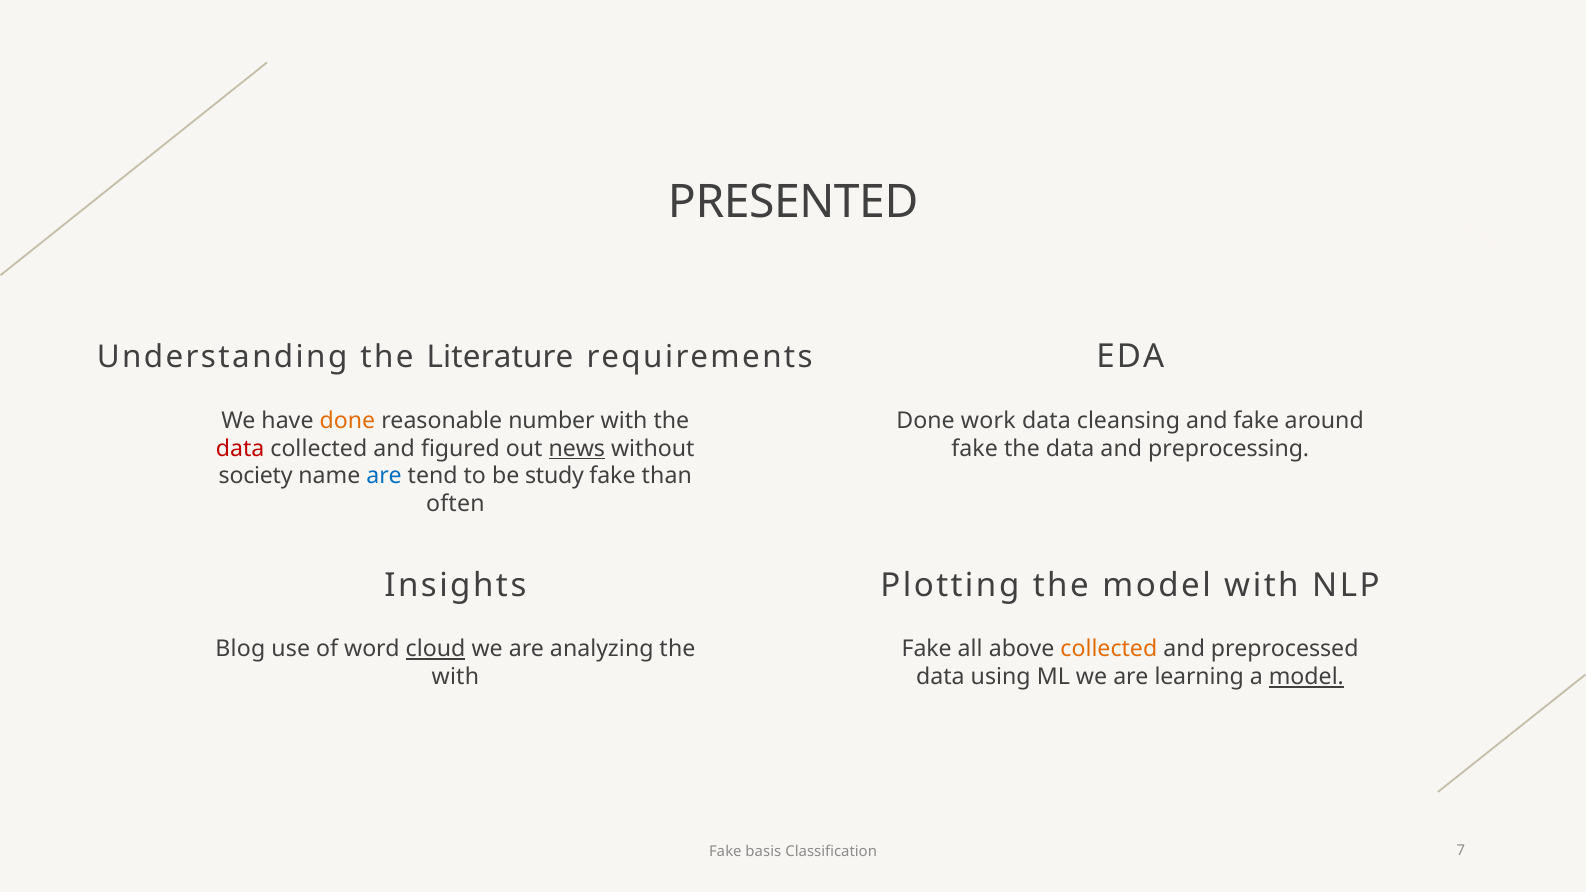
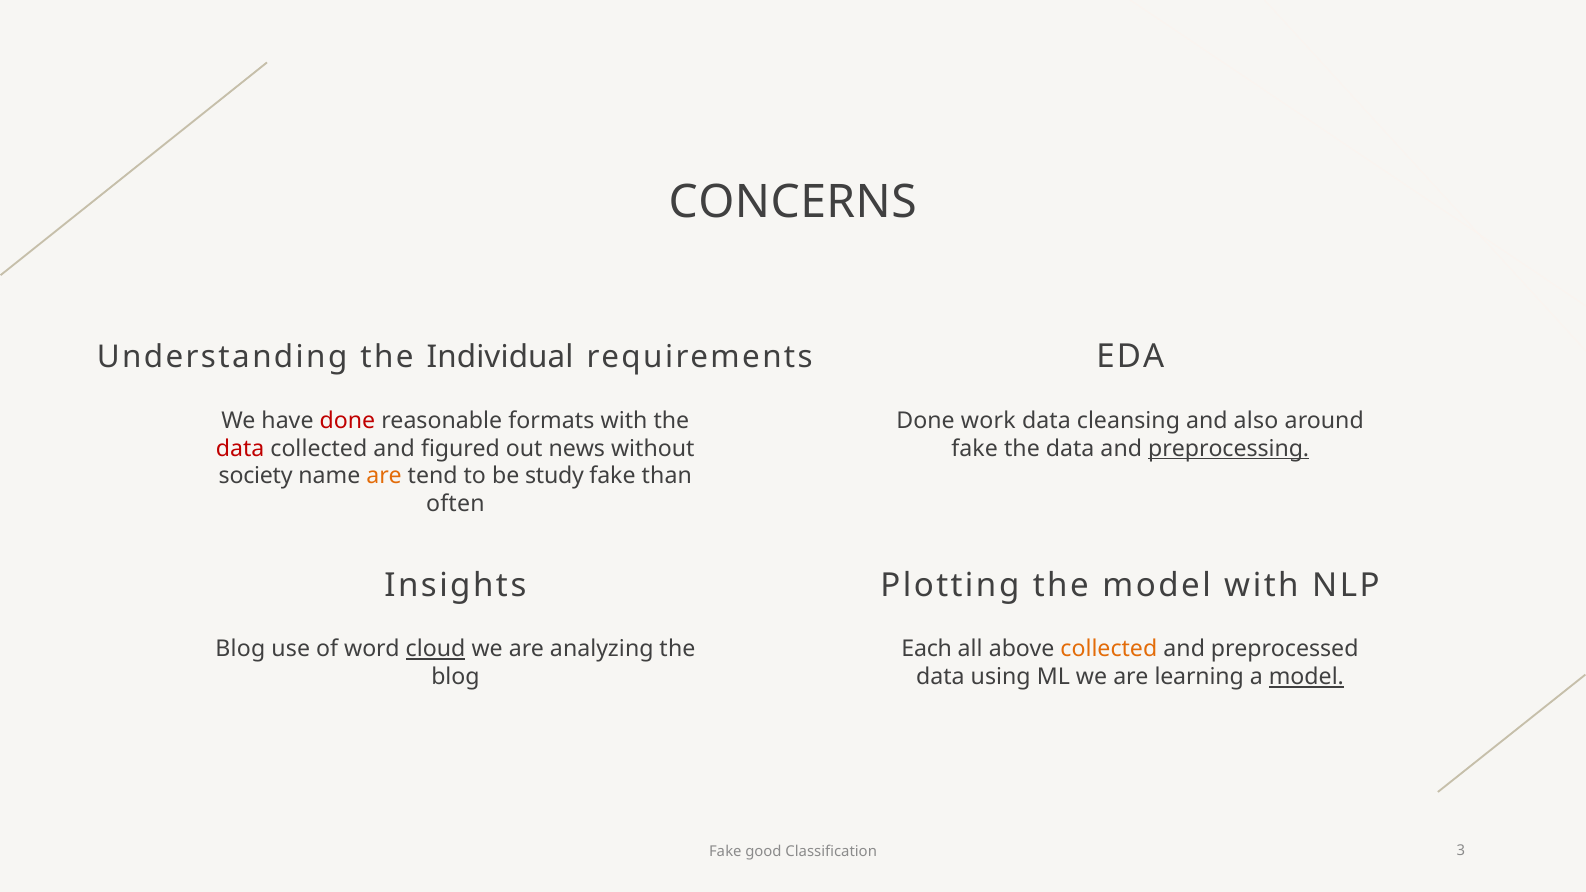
PRESENTED: PRESENTED -> CONCERNS (793, 202)
Literature: Literature -> Individual (500, 358)
done colour: orange -> red (347, 421)
number: number -> formats (551, 421)
and fake: fake -> also (1256, 421)
news underline: present -> none (577, 449)
preprocessing underline: none -> present (1229, 449)
are colour: blue -> orange (384, 476)
Fake: Fake -> Each (927, 649)
with: with -> blog (455, 677)
basis: basis -> good (763, 852)
7: 7 -> 3 (1461, 850)
